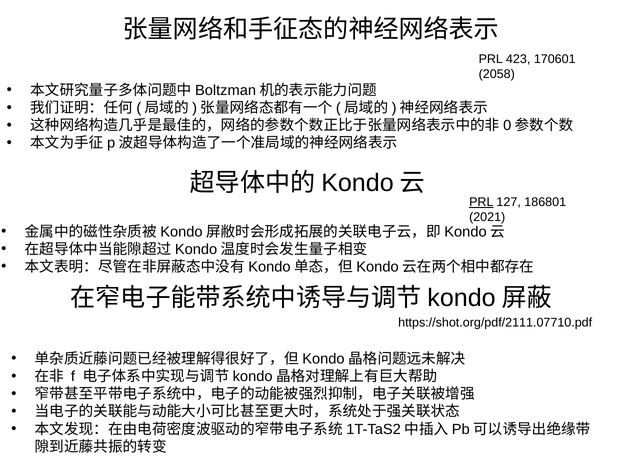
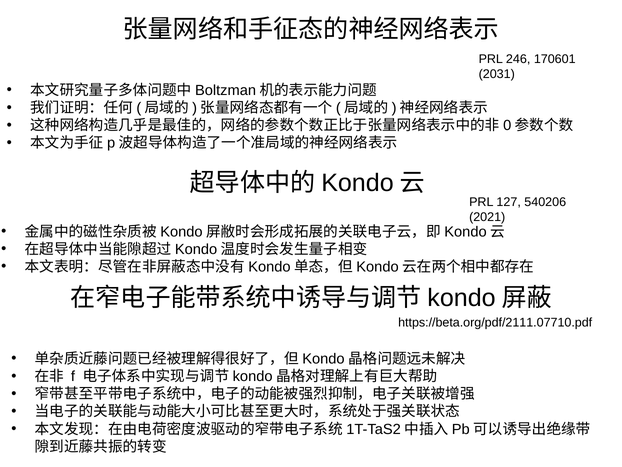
423: 423 -> 246 (518, 59)
2058: 2058 -> 2031 (497, 74)
PRL underline: present -> none (481, 202)
186801: 186801 -> 540206 (545, 202)
https://shot.org/pdf/2111.07710.pdf: https://shot.org/pdf/2111.07710.pdf -> https://beta.org/pdf/2111.07710.pdf (495, 322)
